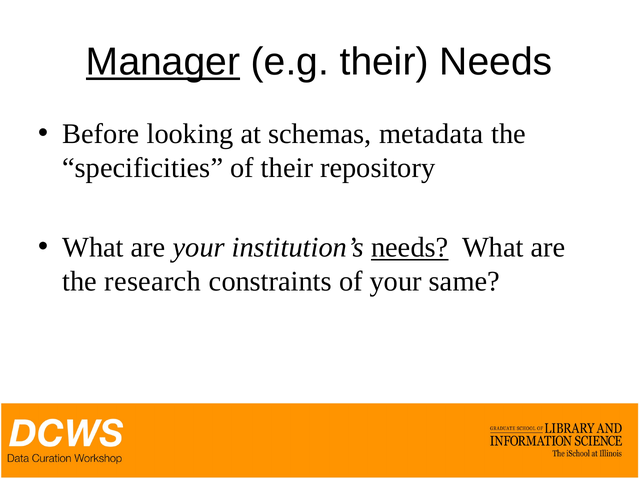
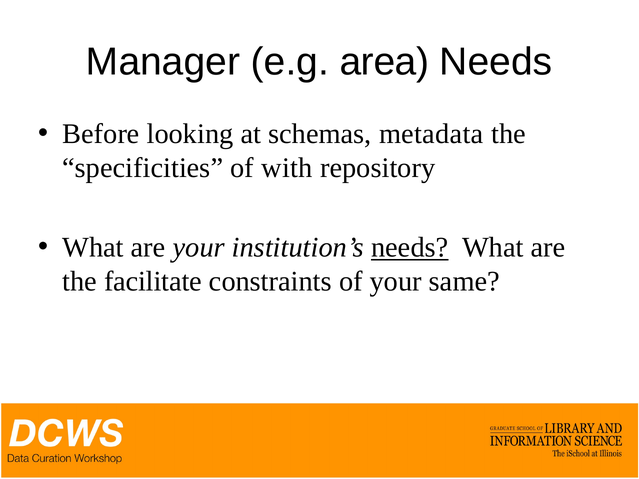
Manager underline: present -> none (163, 62)
e.g their: their -> area (384, 62)
of their: their -> with (287, 168)
research: research -> facilitate (153, 282)
